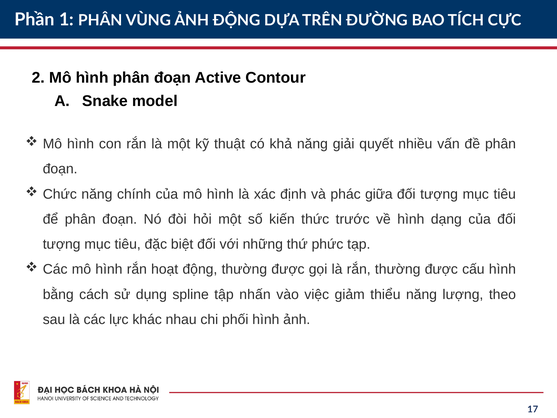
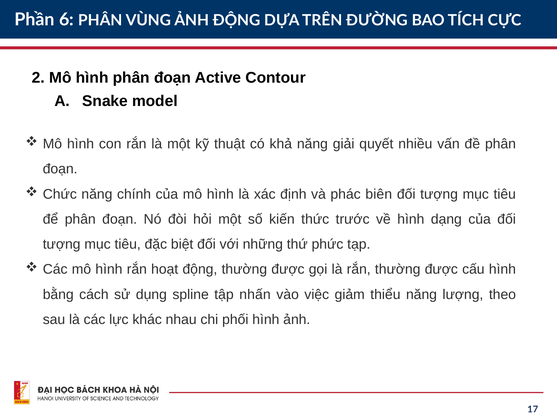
1: 1 -> 6 (66, 20)
giữa: giữa -> biên (379, 194)
